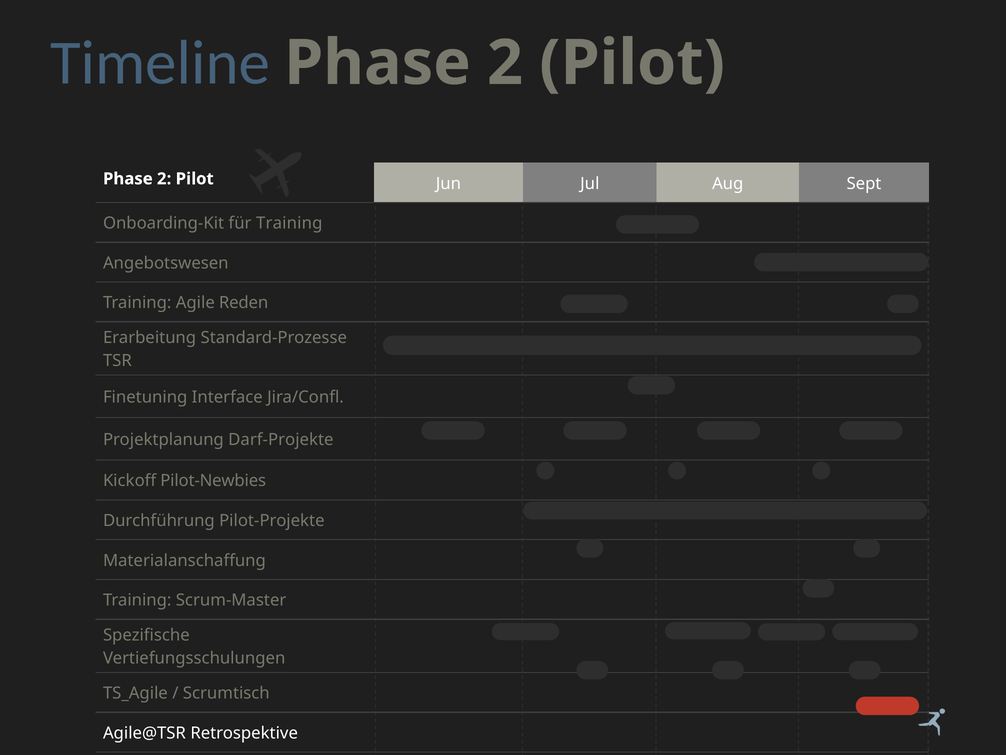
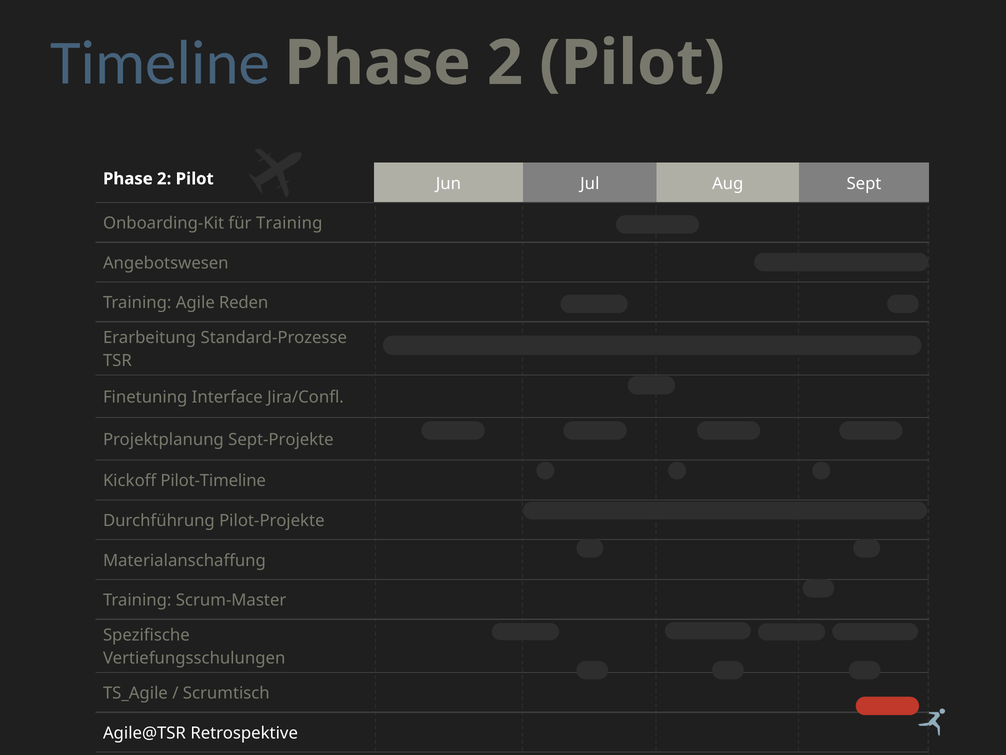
Darf-Projekte: Darf-Projekte -> Sept-Projekte (281, 439)
Pilot-Newbies: Pilot-Newbies -> Pilot-Timeline (213, 481)
